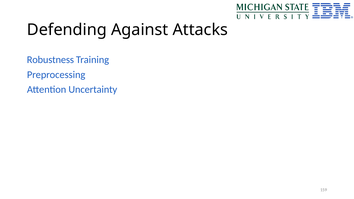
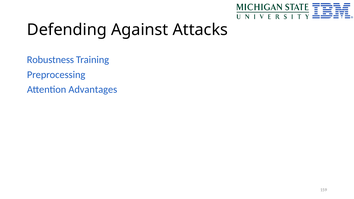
Uncertainty: Uncertainty -> Advantages (93, 90)
